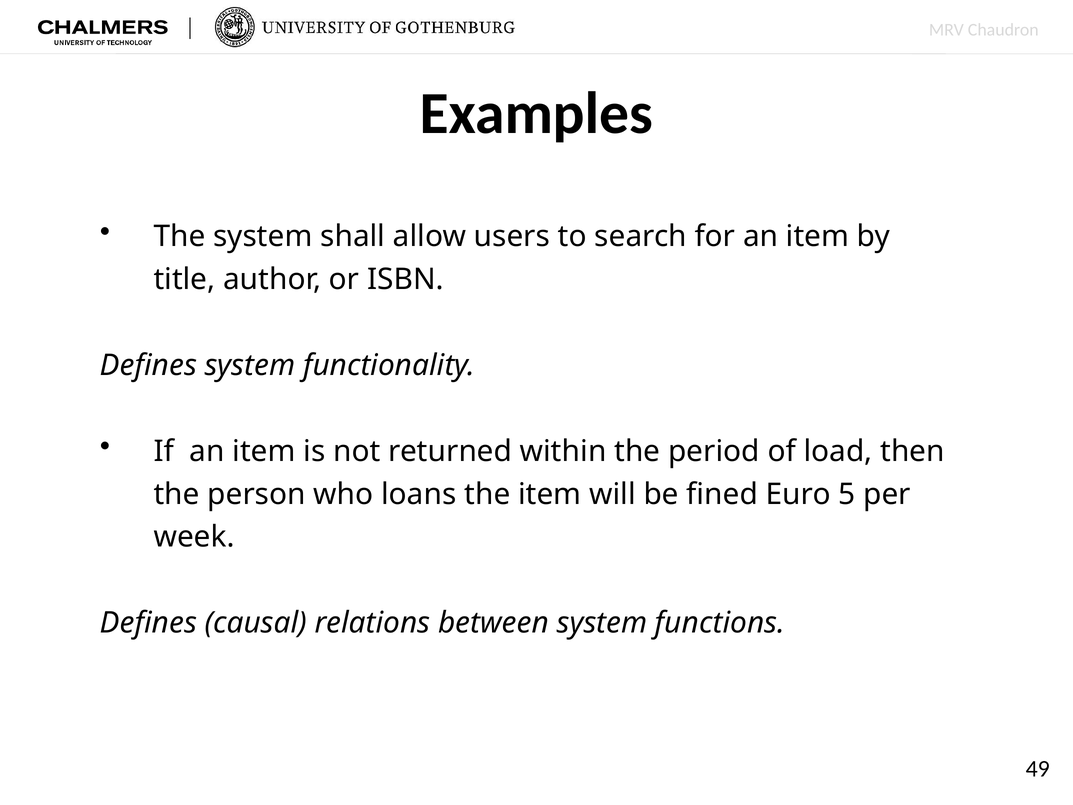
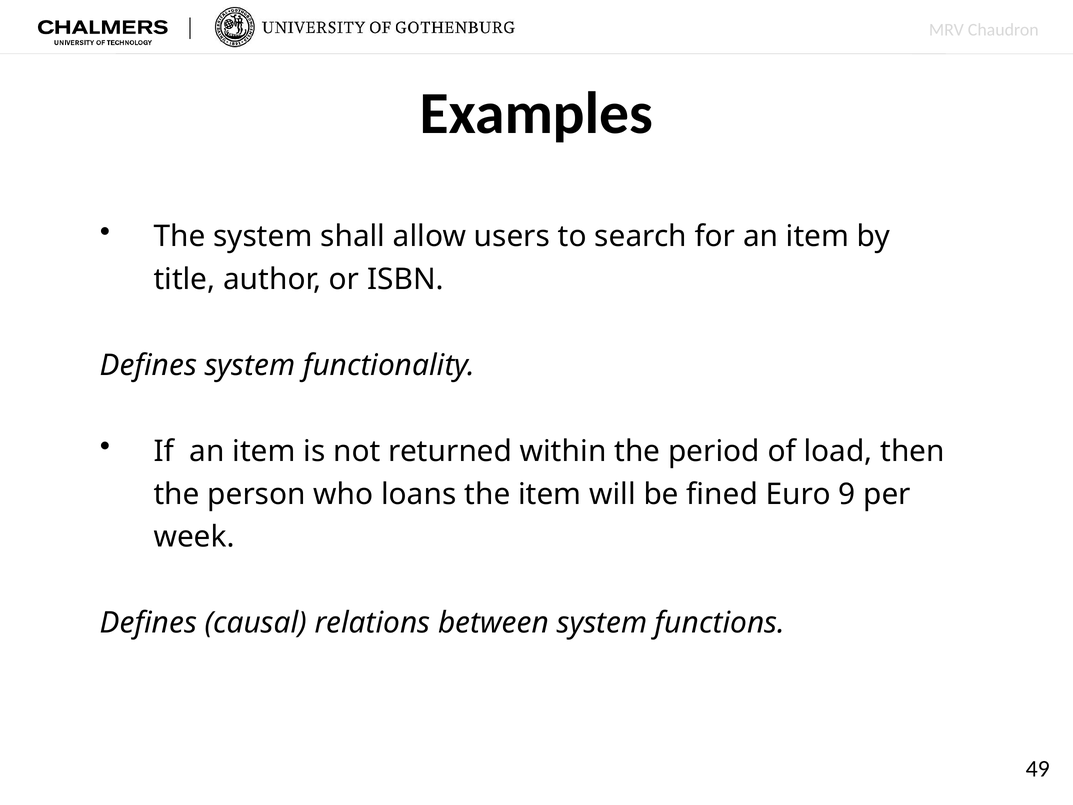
5: 5 -> 9 (847, 494)
